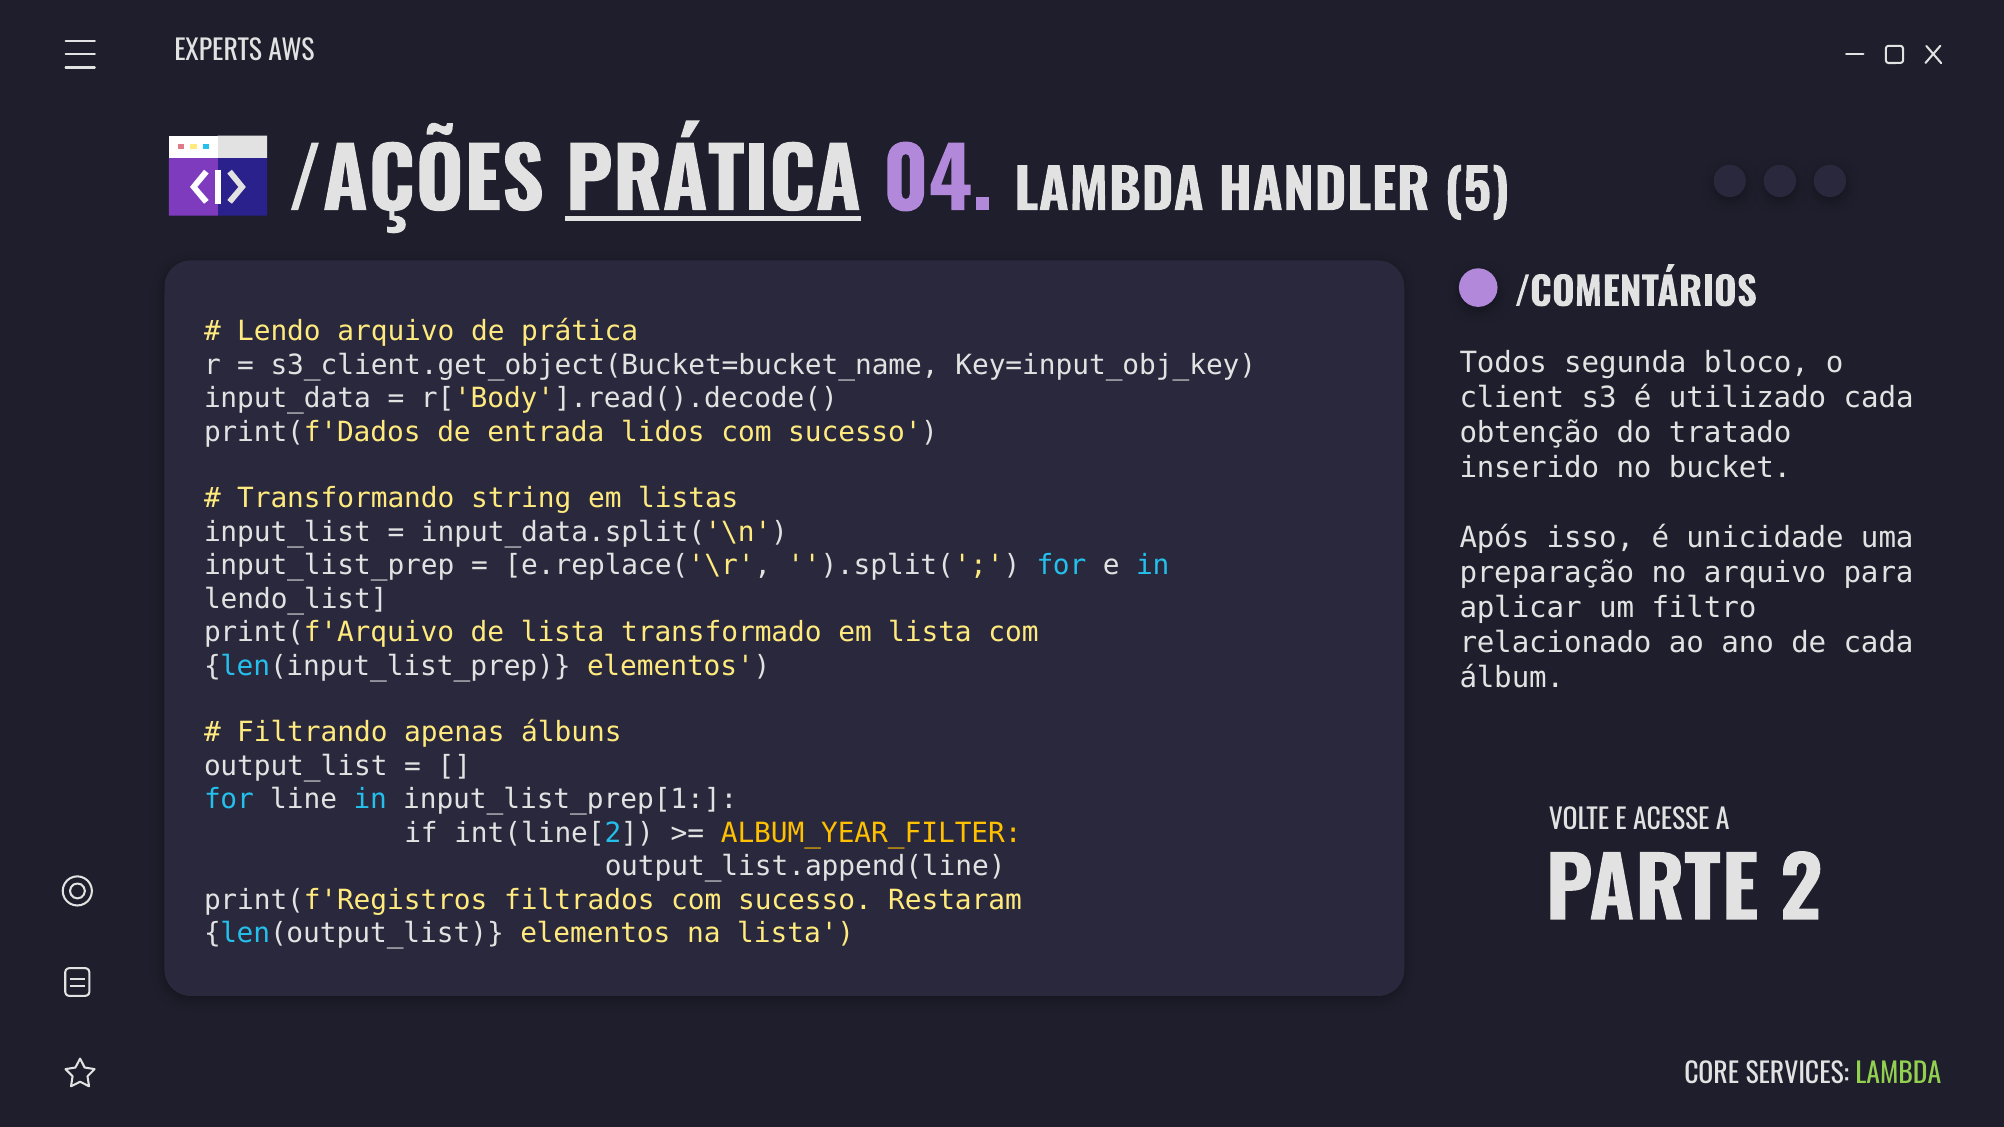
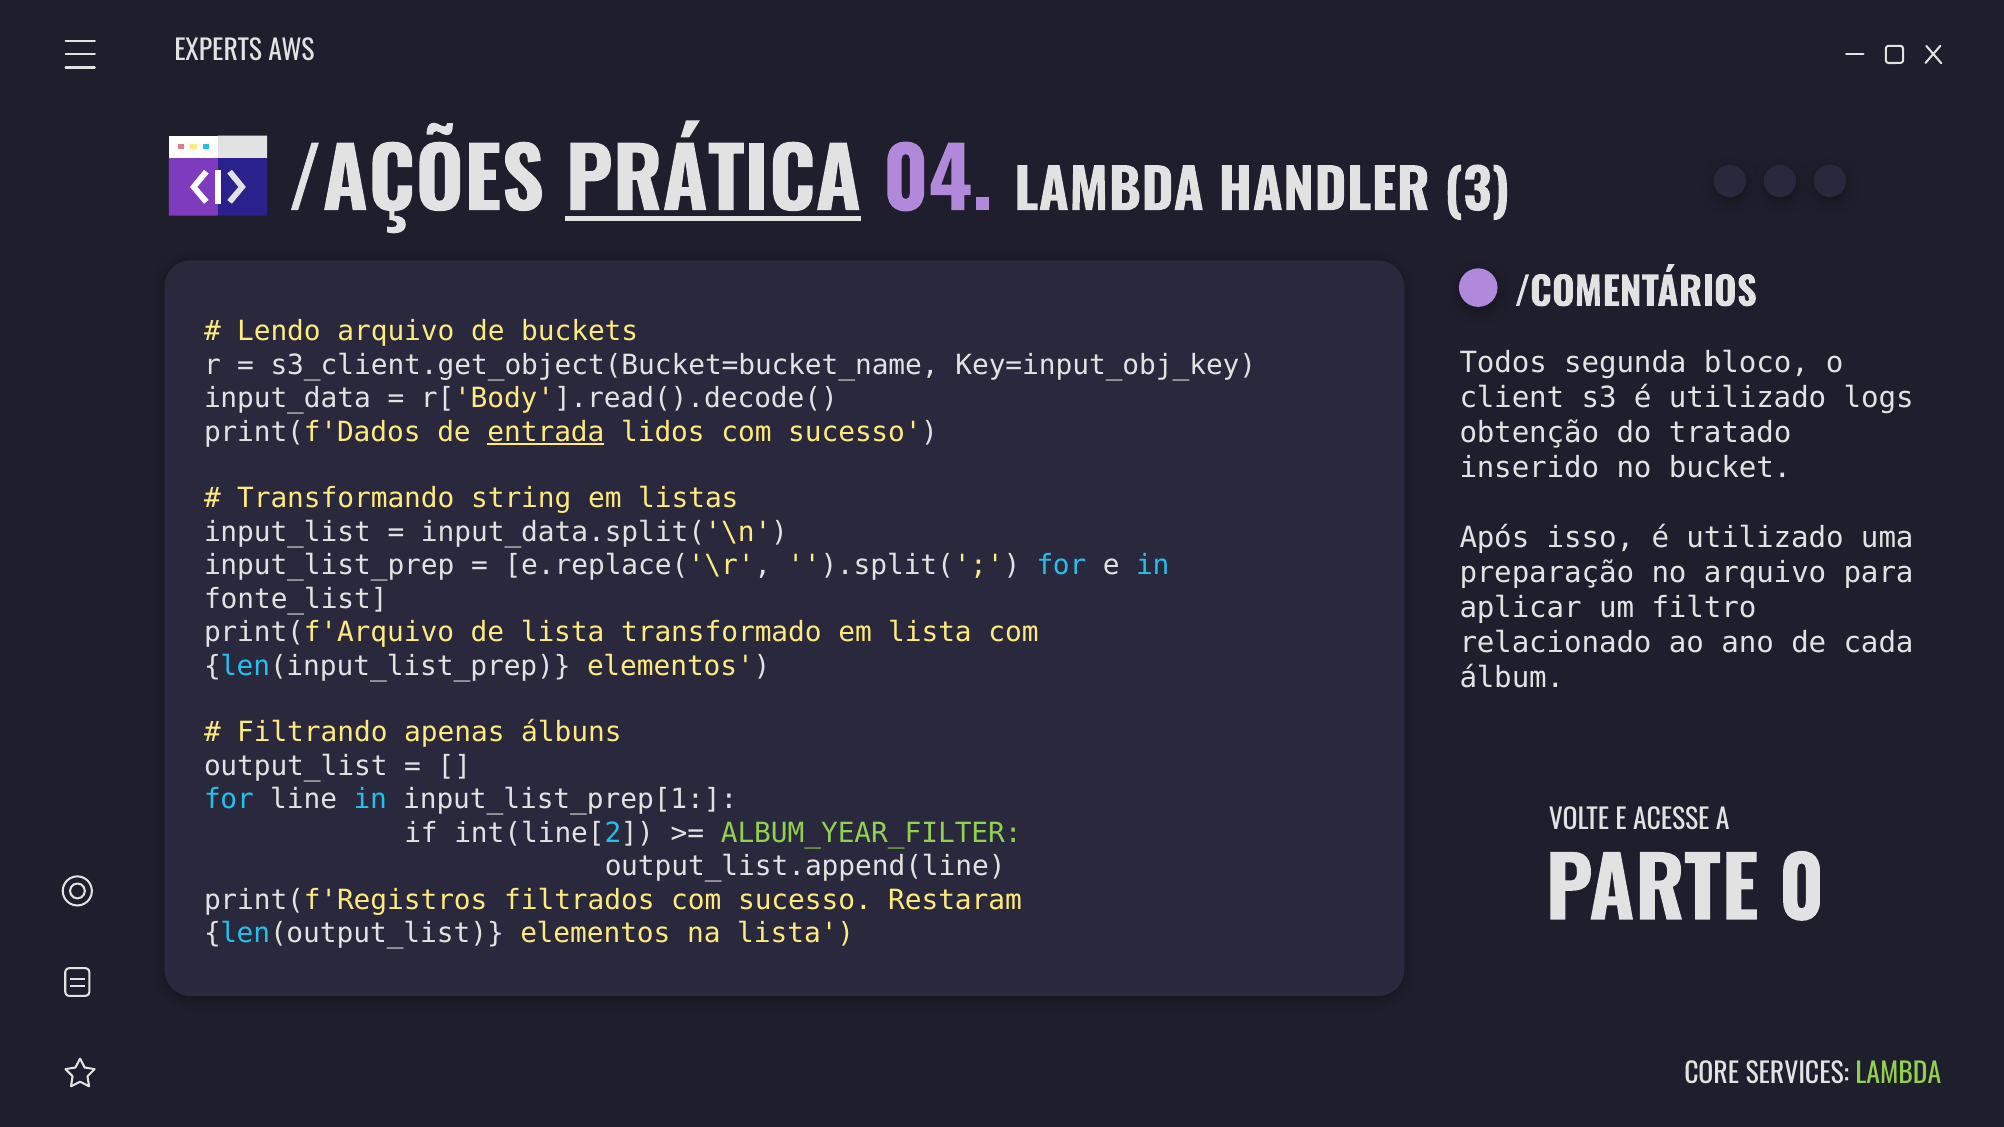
5: 5 -> 3 (1477, 192)
de prática: prática -> buckets (580, 332)
utilizado cada: cada -> logs (1879, 398)
entrada underline: none -> present (546, 432)
isso é unicidade: unicidade -> utilizado (1765, 538)
lendo_list: lendo_list -> fonte_list (296, 599)
ALBUM_YEAR_FILTER colour: yellow -> light green (871, 833)
2: 2 -> 0 (1802, 892)
